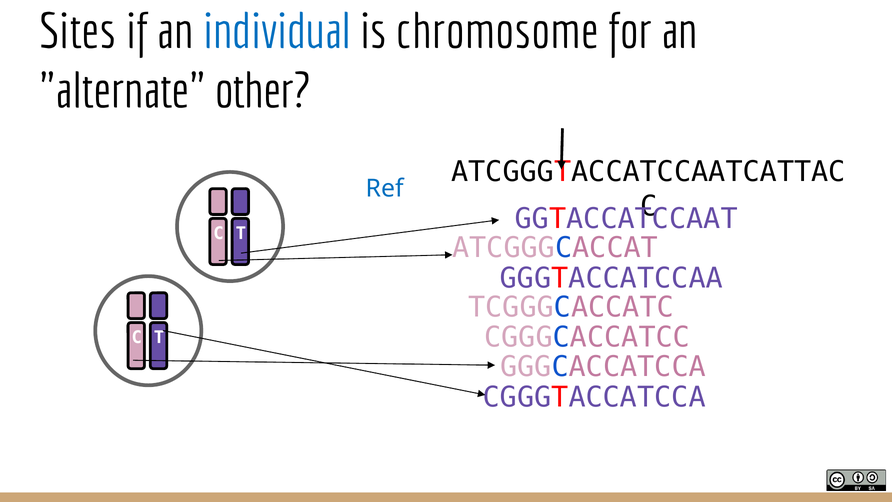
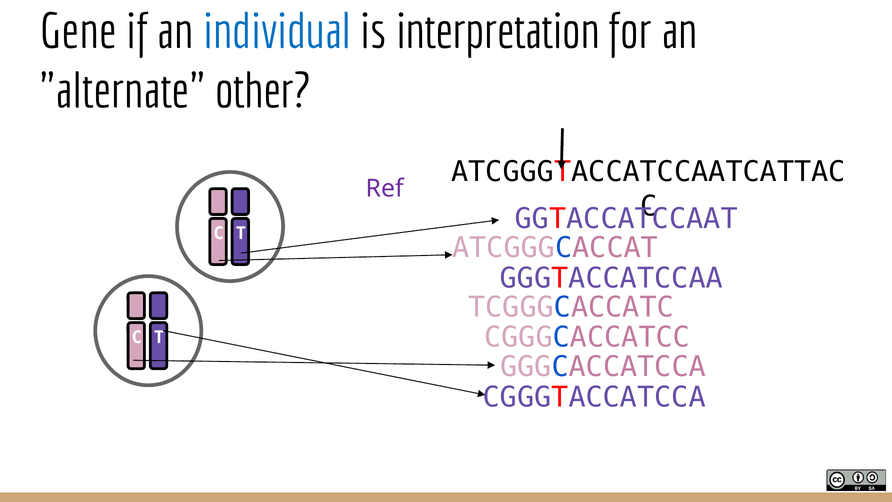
Sites: Sites -> Gene (78, 32)
chromosome: chromosome -> interpretation (498, 32)
Ref colour: blue -> purple (385, 189)
